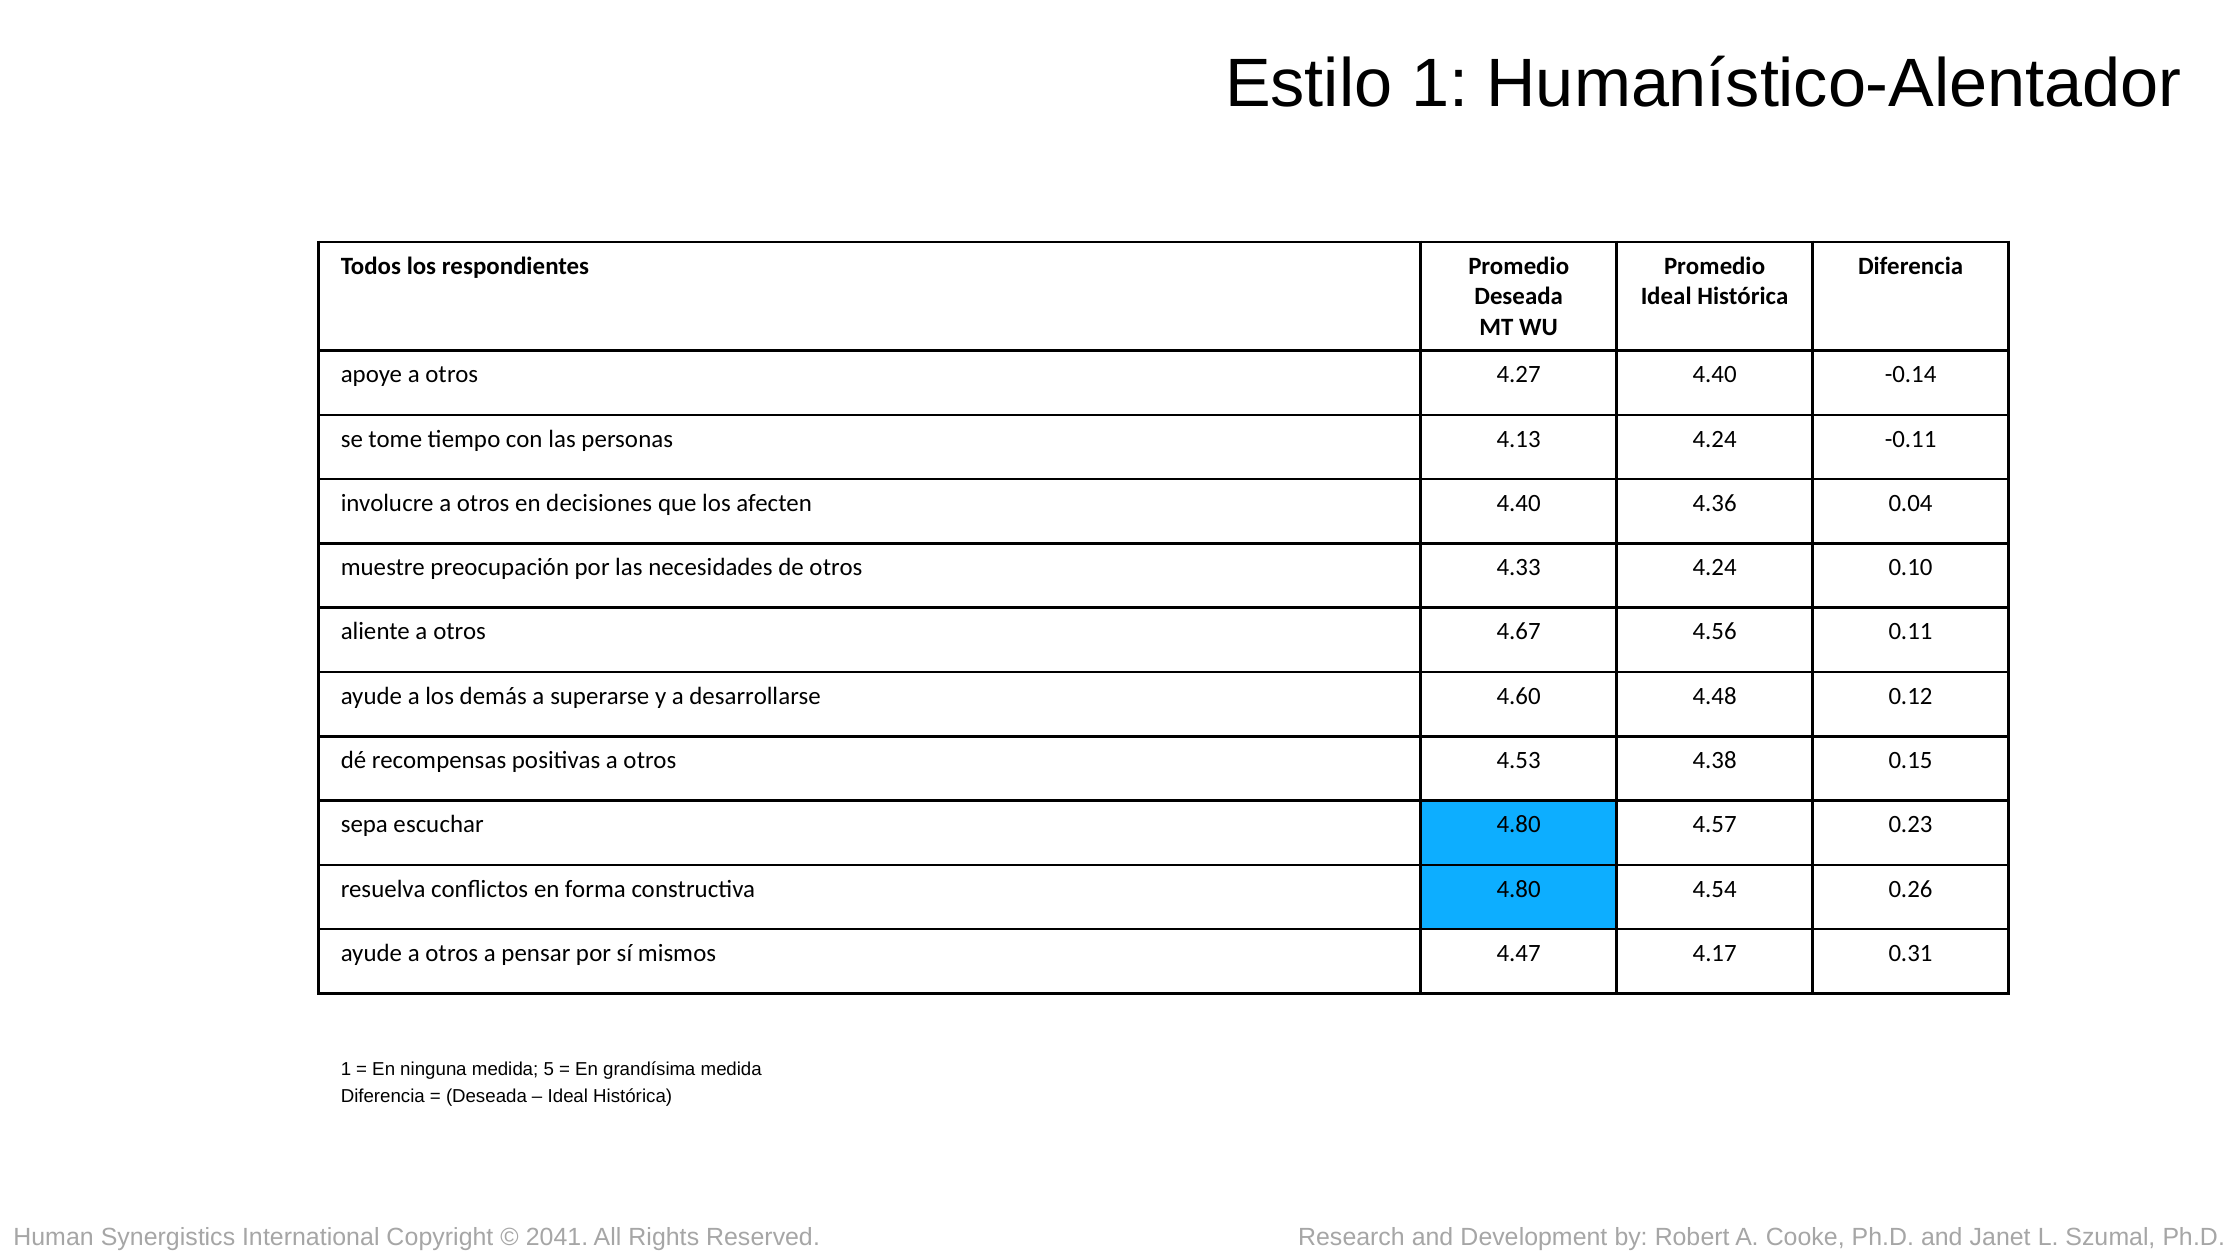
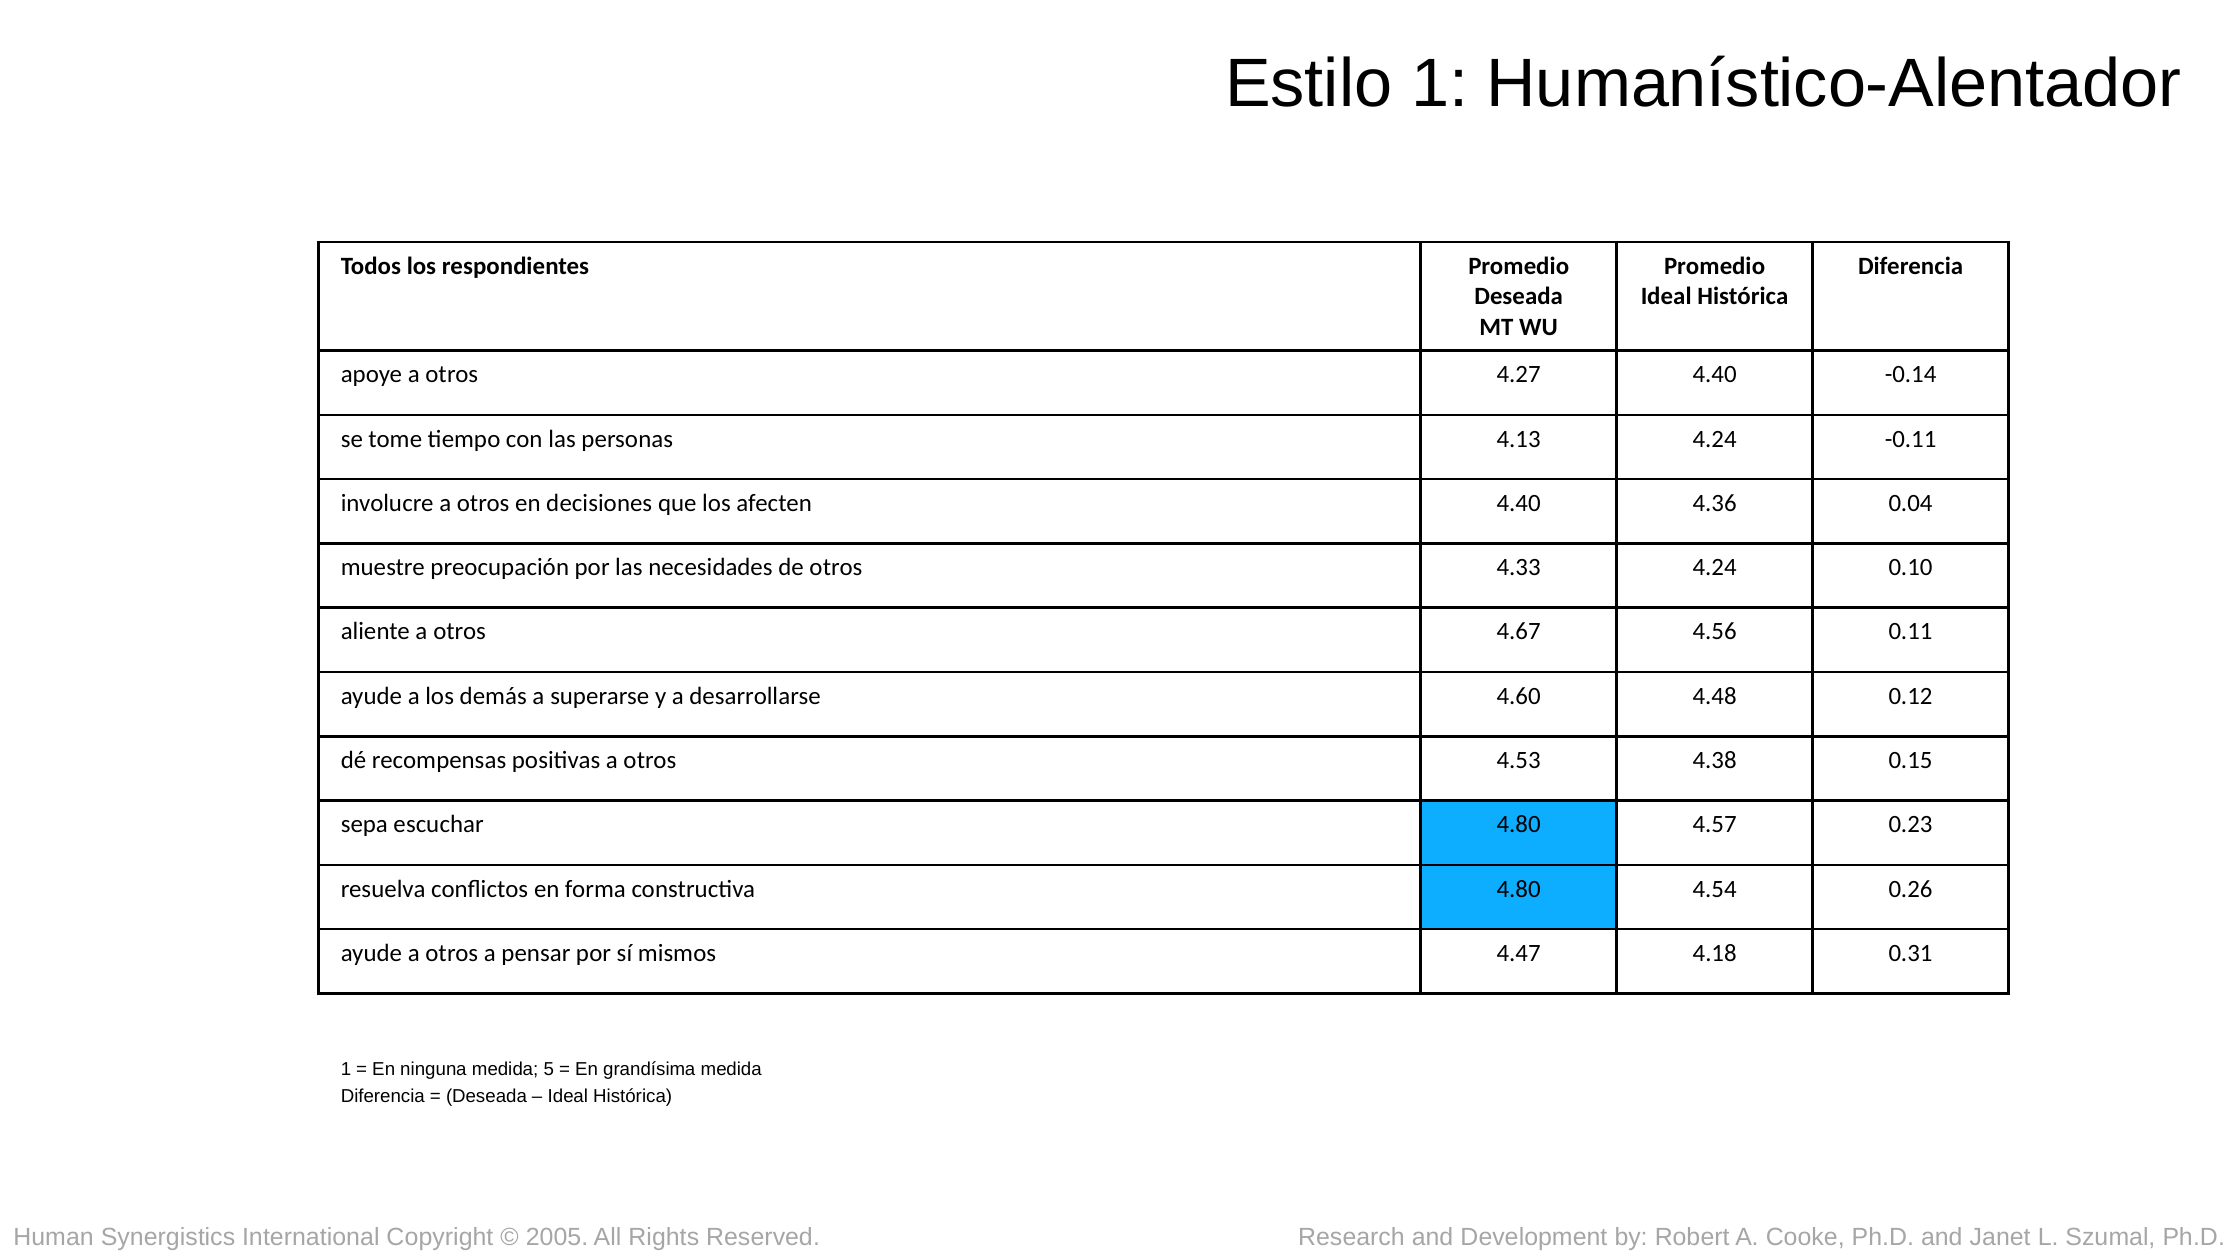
4.17: 4.17 -> 4.18 (1715, 953)
2041: 2041 -> 2005 (557, 1238)
